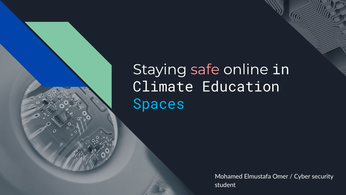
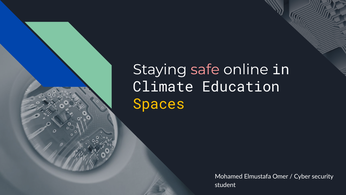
Spaces colour: light blue -> yellow (159, 104)
